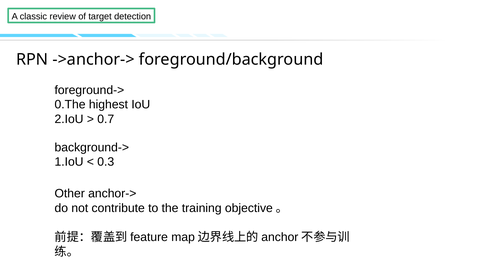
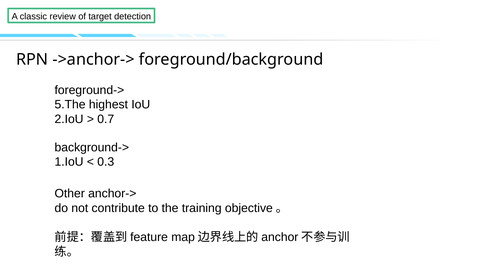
0.The: 0.The -> 5.The (70, 105)
